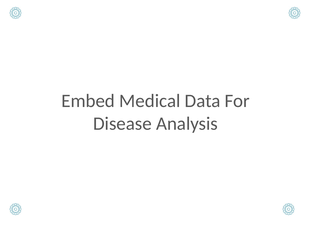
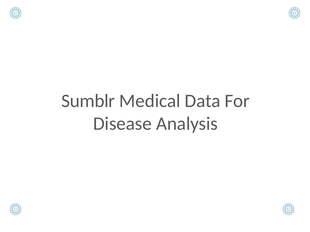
Embed: Embed -> Sumblr (88, 101)
